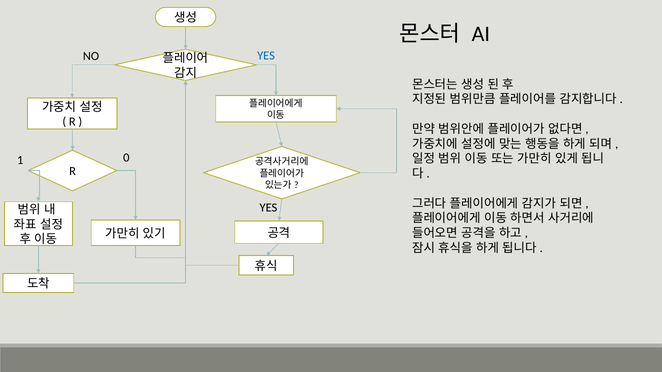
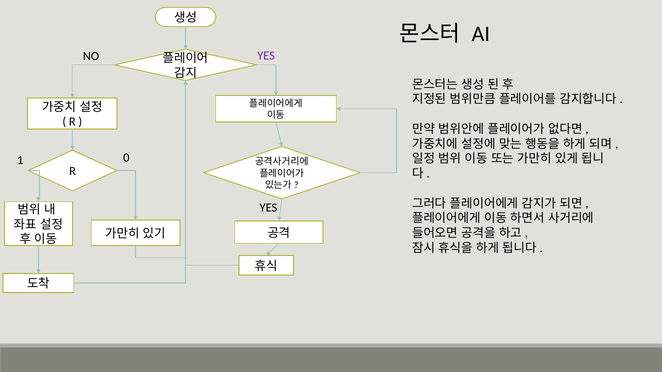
YES colour: blue -> purple (266, 56)
